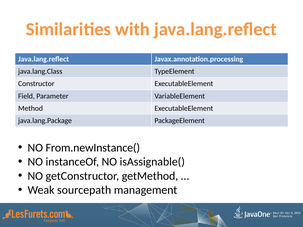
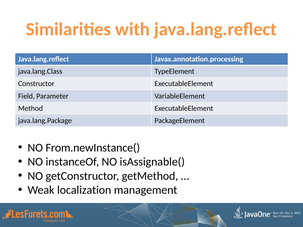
sourcepath: sourcepath -> localization (84, 190)
